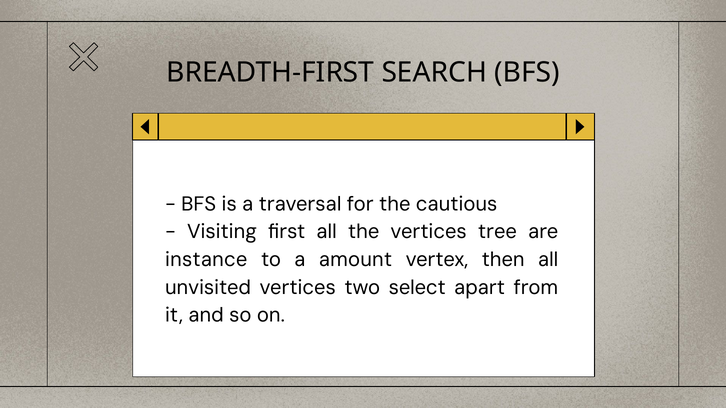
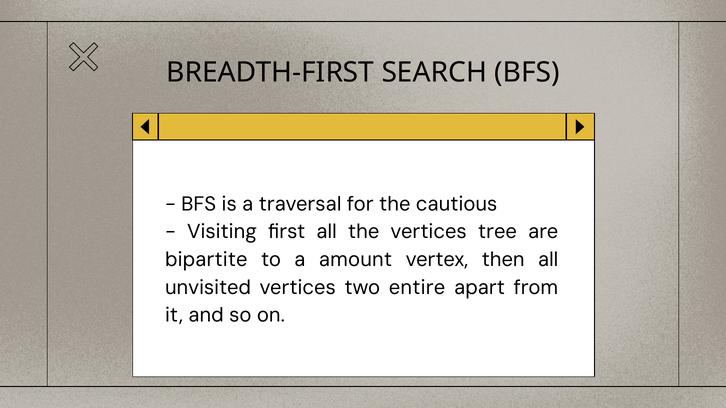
instance: instance -> bipartite (206, 260)
select: select -> entire (417, 288)
